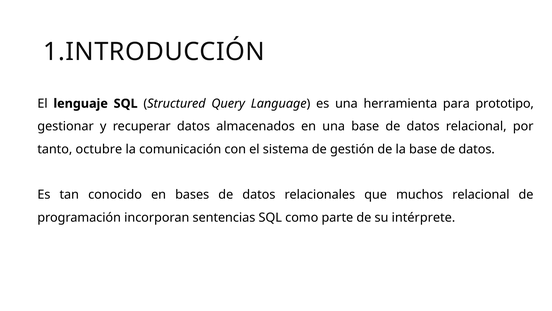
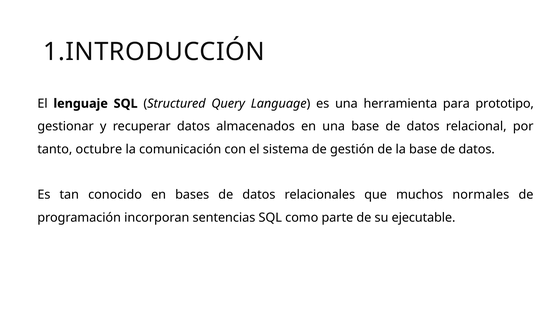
muchos relacional: relacional -> normales (481, 194)
intérprete: intérprete -> ejecutable (424, 217)
